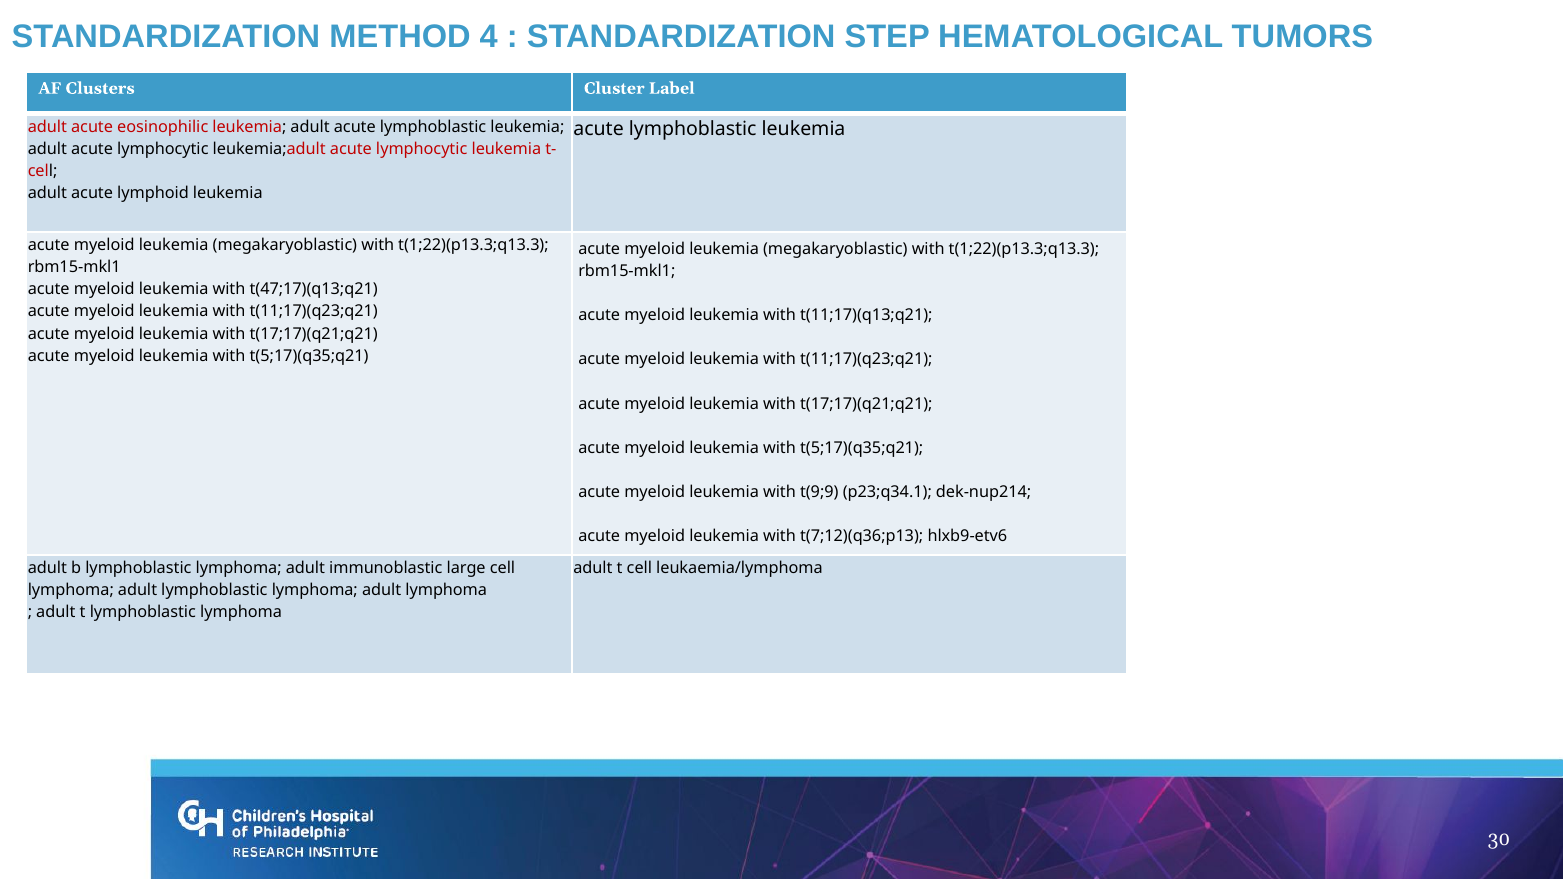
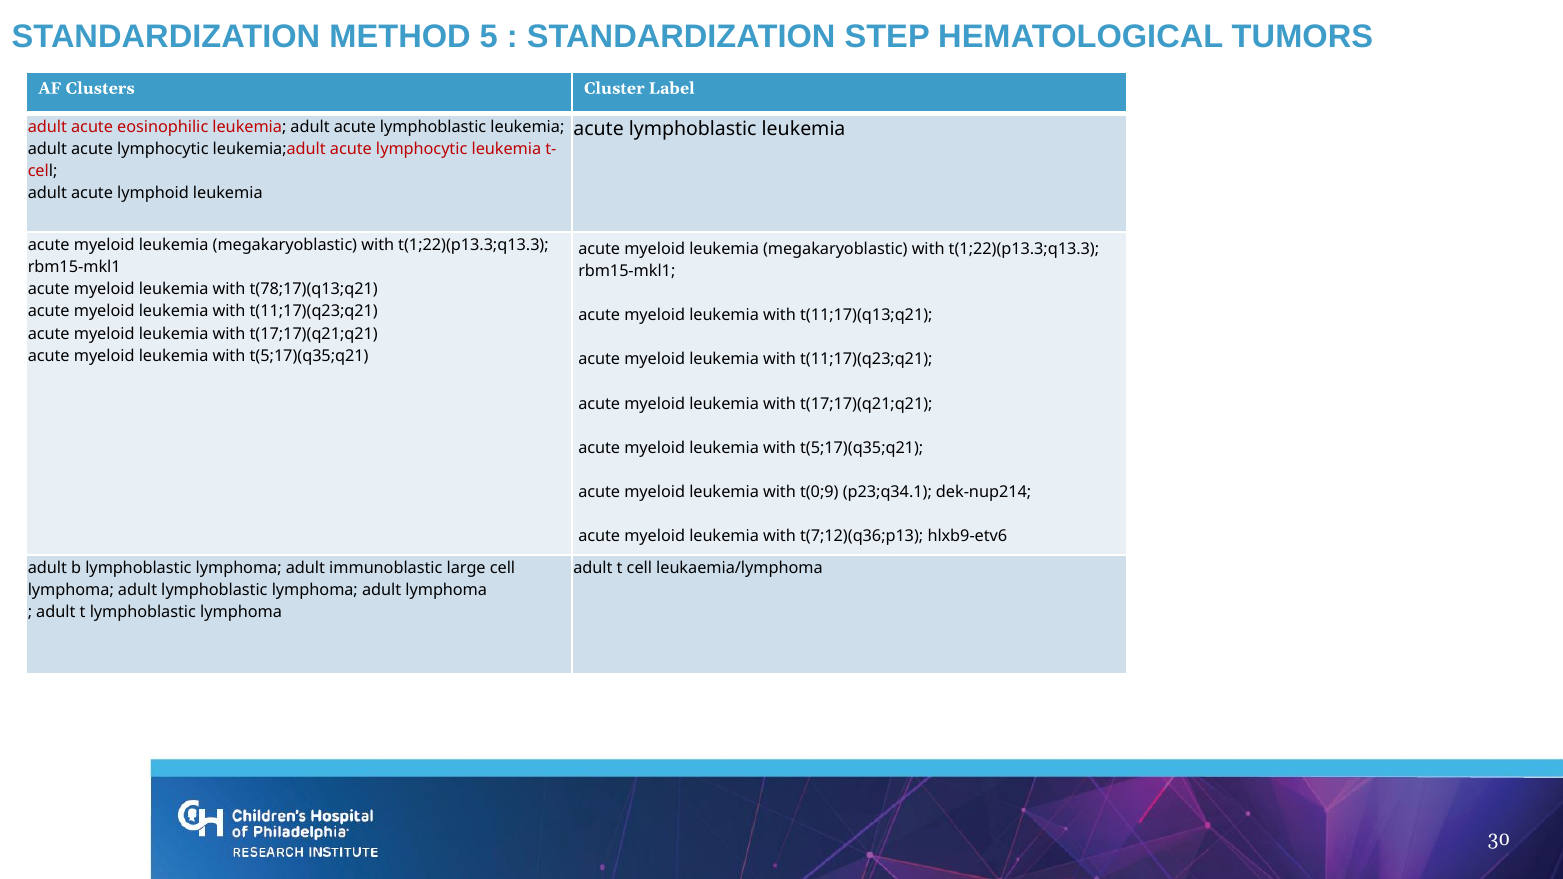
4: 4 -> 5 (489, 37)
t(47;17)(q13;q21: t(47;17)(q13;q21 -> t(78;17)(q13;q21 (314, 290)
t(9;9: t(9;9 -> t(0;9 (819, 492)
